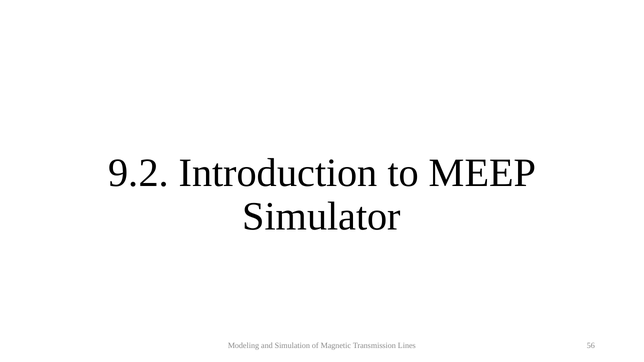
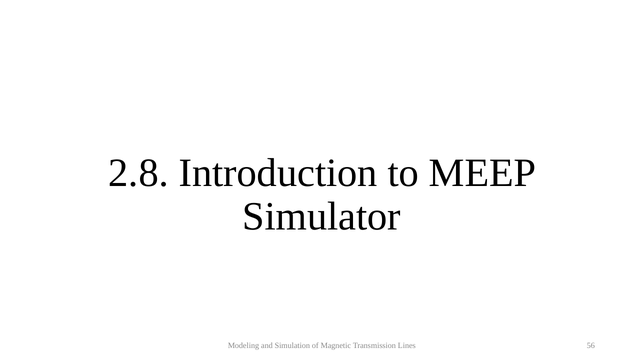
9.2: 9.2 -> 2.8 (139, 173)
